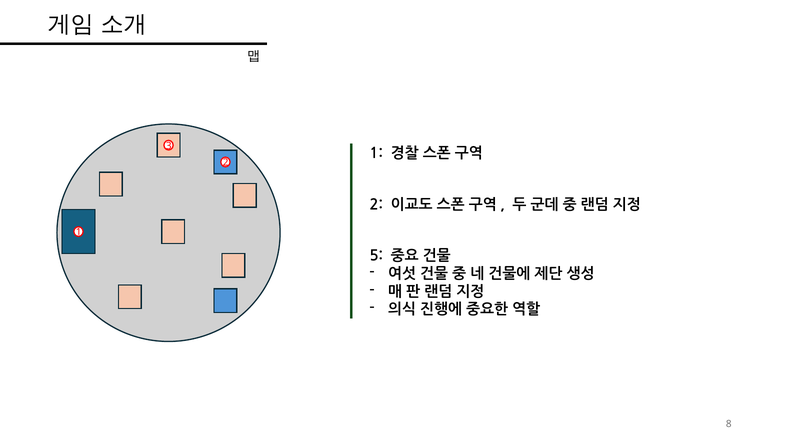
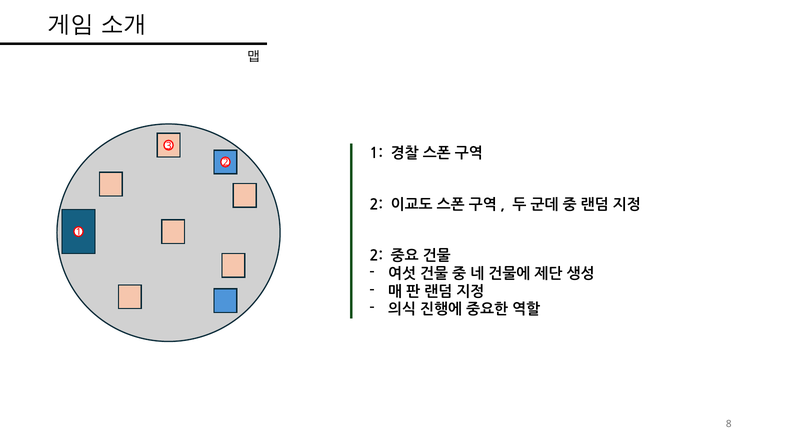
5: 5 -> 2 (376, 256)
